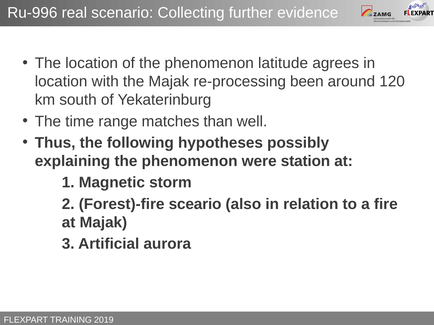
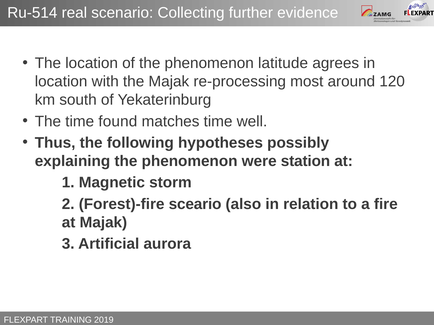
Ru-996: Ru-996 -> Ru-514 (32, 13)
been: been -> most (307, 82)
range: range -> found (118, 122)
matches than: than -> time (218, 122)
